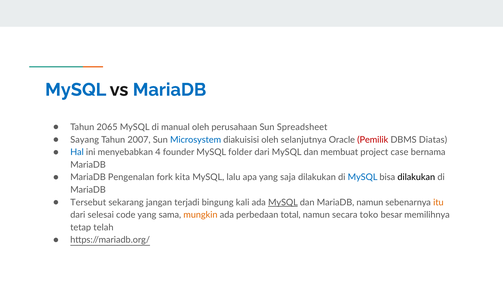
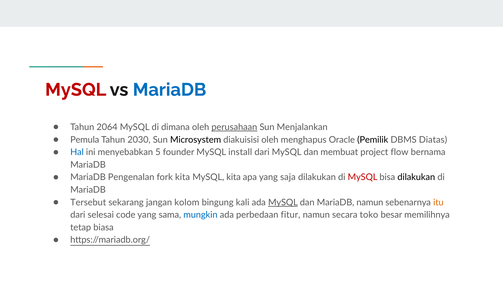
MySQL colour: blue -> red (76, 90)
2065: 2065 -> 2064 (107, 127)
manual: manual -> dimana (175, 127)
perusahaan underline: none -> present (234, 127)
Spreadsheet: Spreadsheet -> Menjalankan (302, 127)
Sayang: Sayang -> Pemula (85, 140)
2007: 2007 -> 2030 (139, 140)
Microsystem colour: blue -> black (196, 140)
selanjutnya: selanjutnya -> menghapus (304, 140)
Pemilik colour: red -> black (373, 140)
4: 4 -> 5 (158, 152)
folder: folder -> install (240, 152)
case: case -> flow (399, 152)
MySQL lalu: lalu -> kita (234, 177)
MySQL colour: blue -> red (363, 177)
terjadi: terjadi -> kolom (187, 202)
mungkin colour: orange -> blue (200, 215)
total: total -> fitur (290, 215)
telah: telah -> biasa (104, 227)
